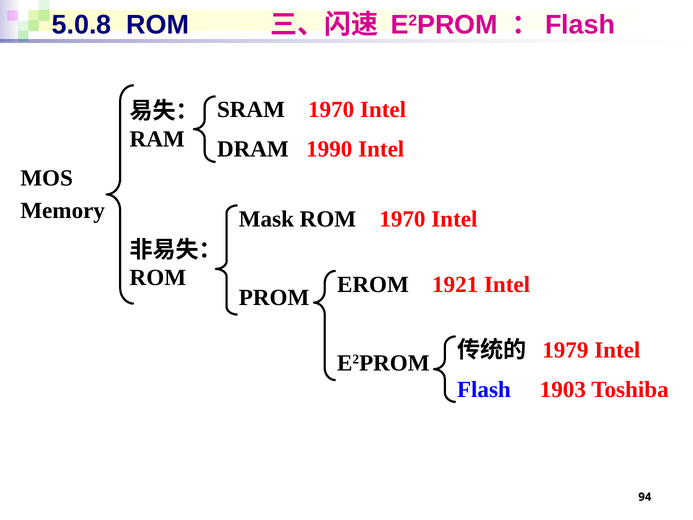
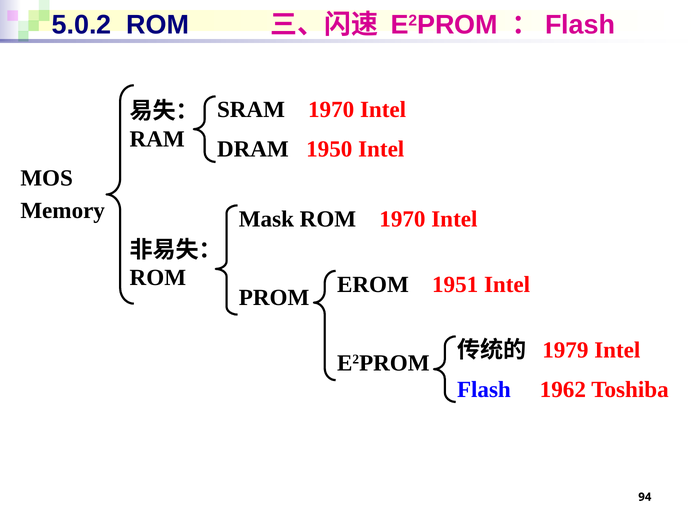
5.0.8: 5.0.8 -> 5.0.2 (82, 25)
1990: 1990 -> 1950 (329, 149)
1921: 1921 -> 1951 (455, 284)
1903: 1903 -> 1962 (563, 389)
